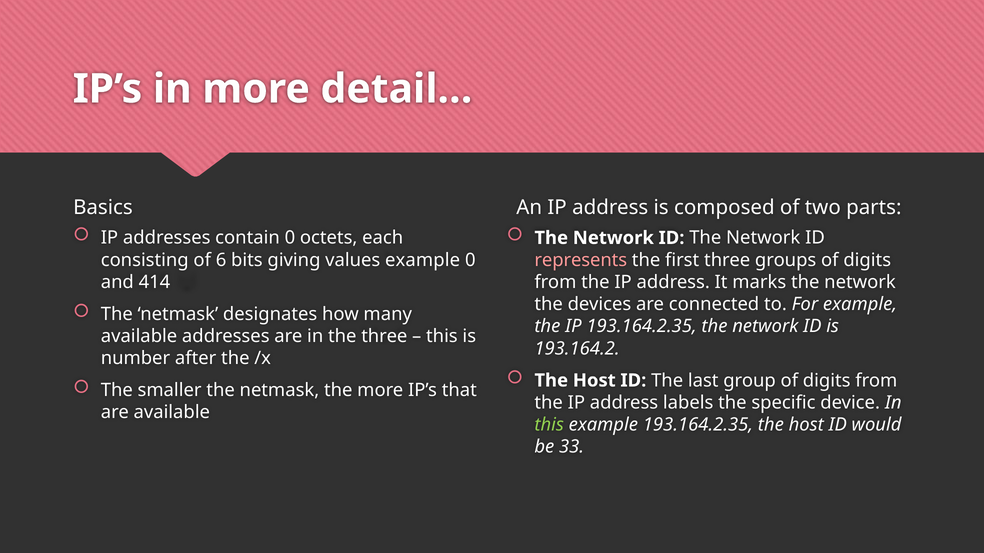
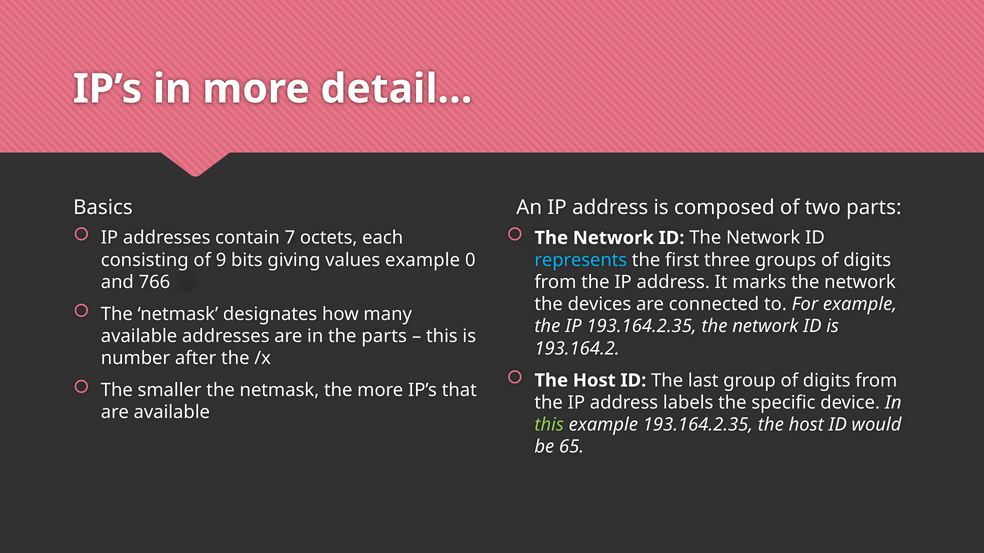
contain 0: 0 -> 7 (290, 238)
6: 6 -> 9 (221, 260)
represents colour: pink -> light blue (581, 260)
414: 414 -> 766 (154, 282)
the three: three -> parts (384, 336)
33: 33 -> 65 (572, 447)
